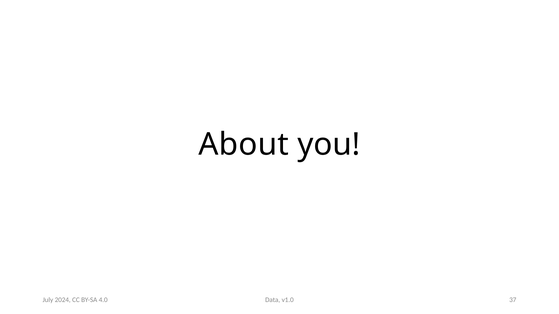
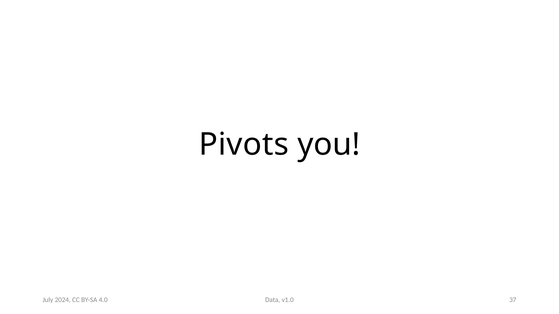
About: About -> Pivots (244, 145)
